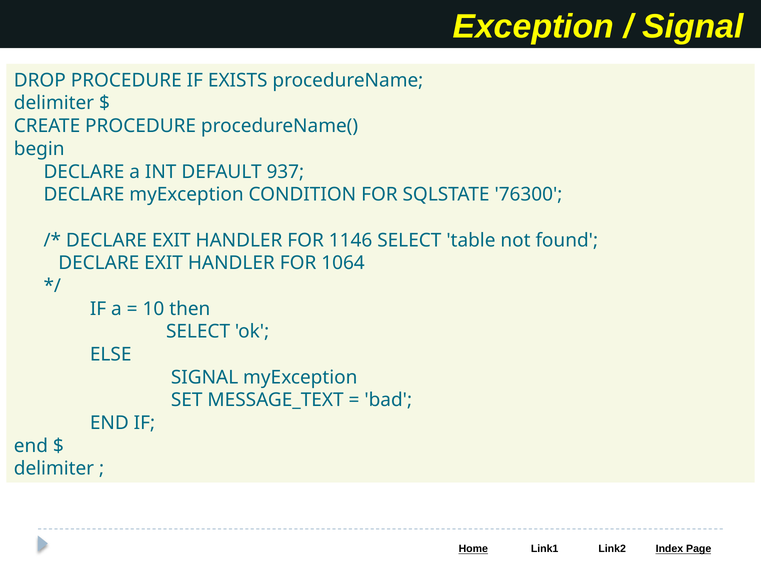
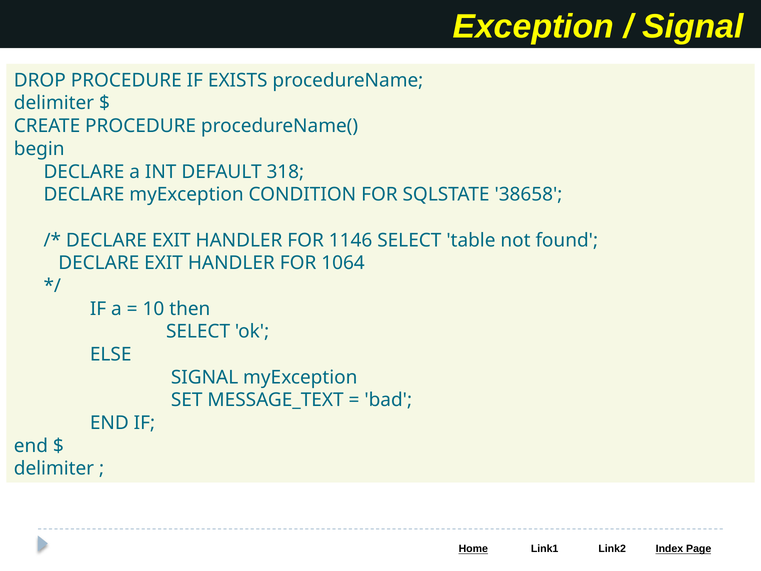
937: 937 -> 318 (285, 172)
76300: 76300 -> 38658 (528, 194)
